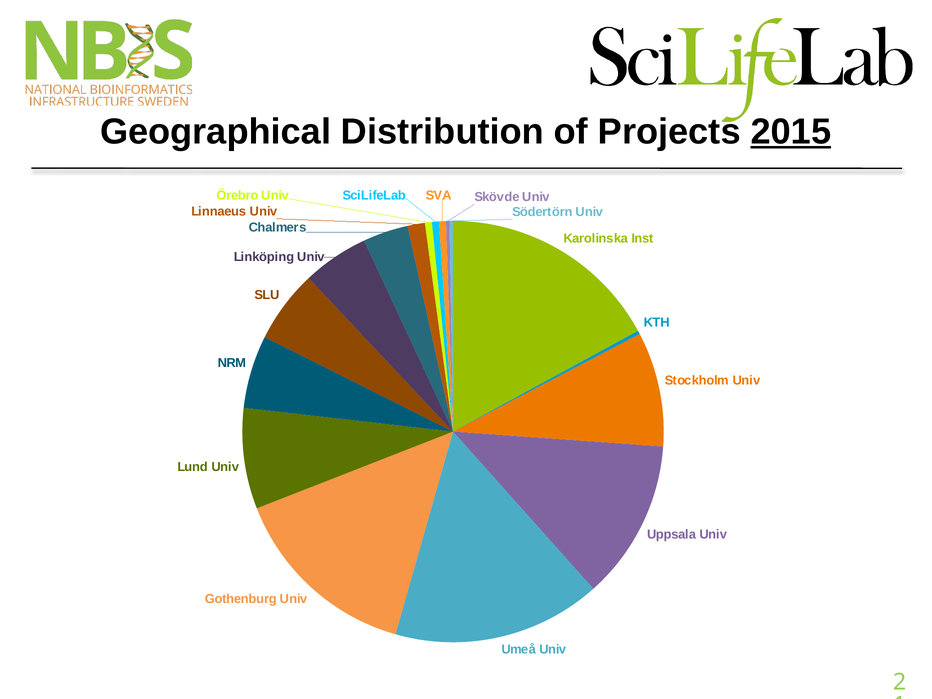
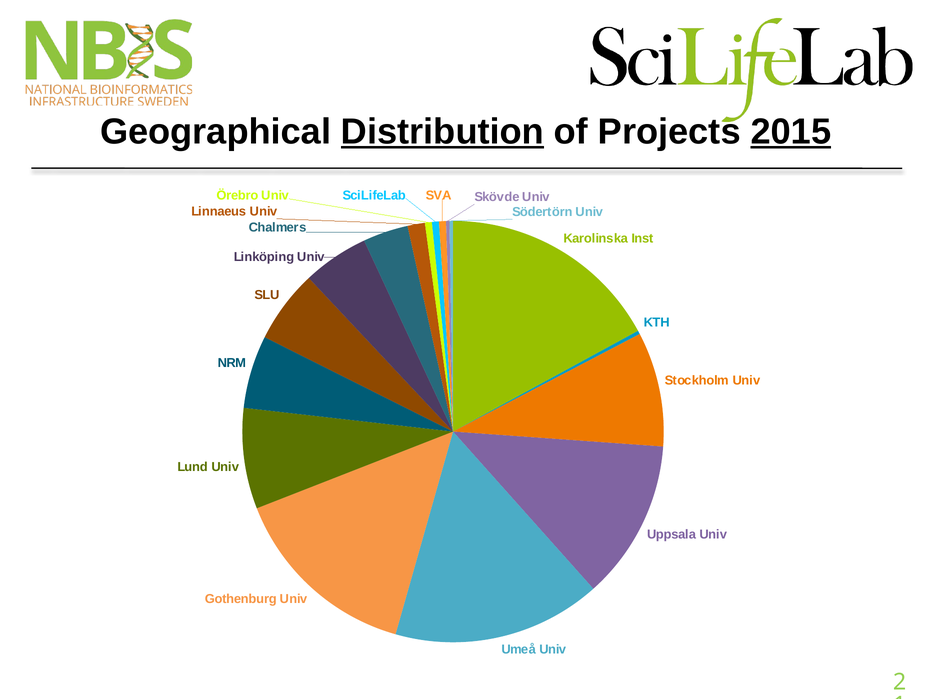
Distribution underline: none -> present (442, 132)
